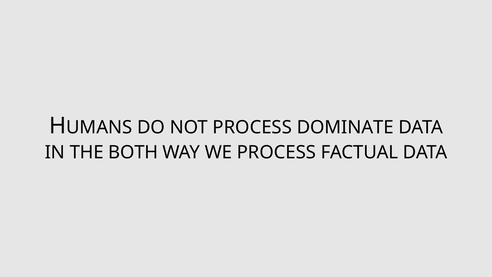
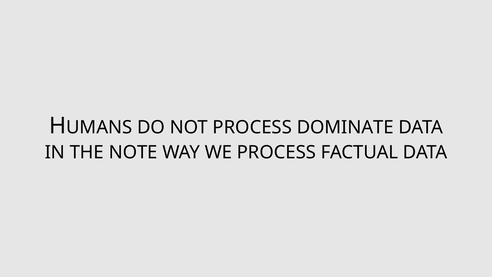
BOTH: BOTH -> NOTE (133, 152)
